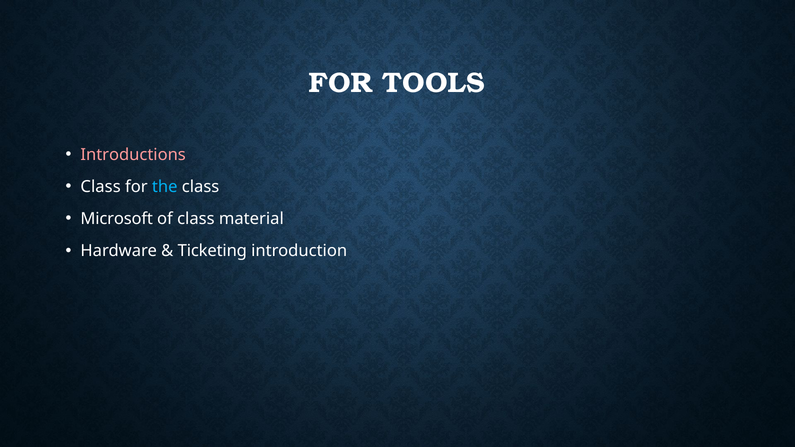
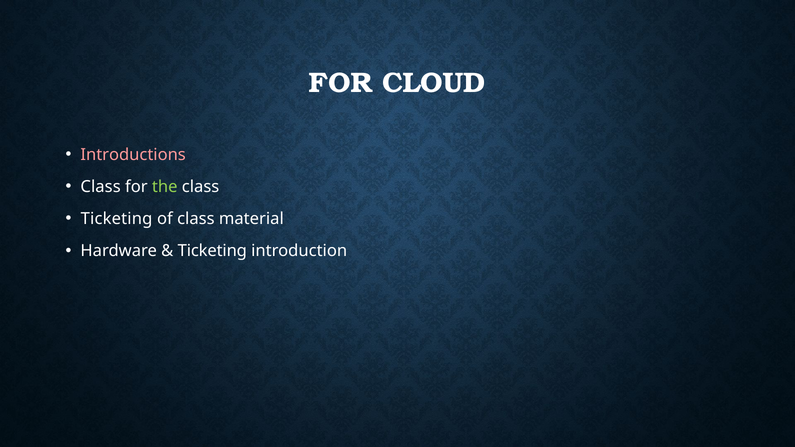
TOOLS: TOOLS -> CLOUD (434, 83)
the colour: light blue -> light green (165, 187)
Microsoft: Microsoft -> Ticketing (117, 219)
